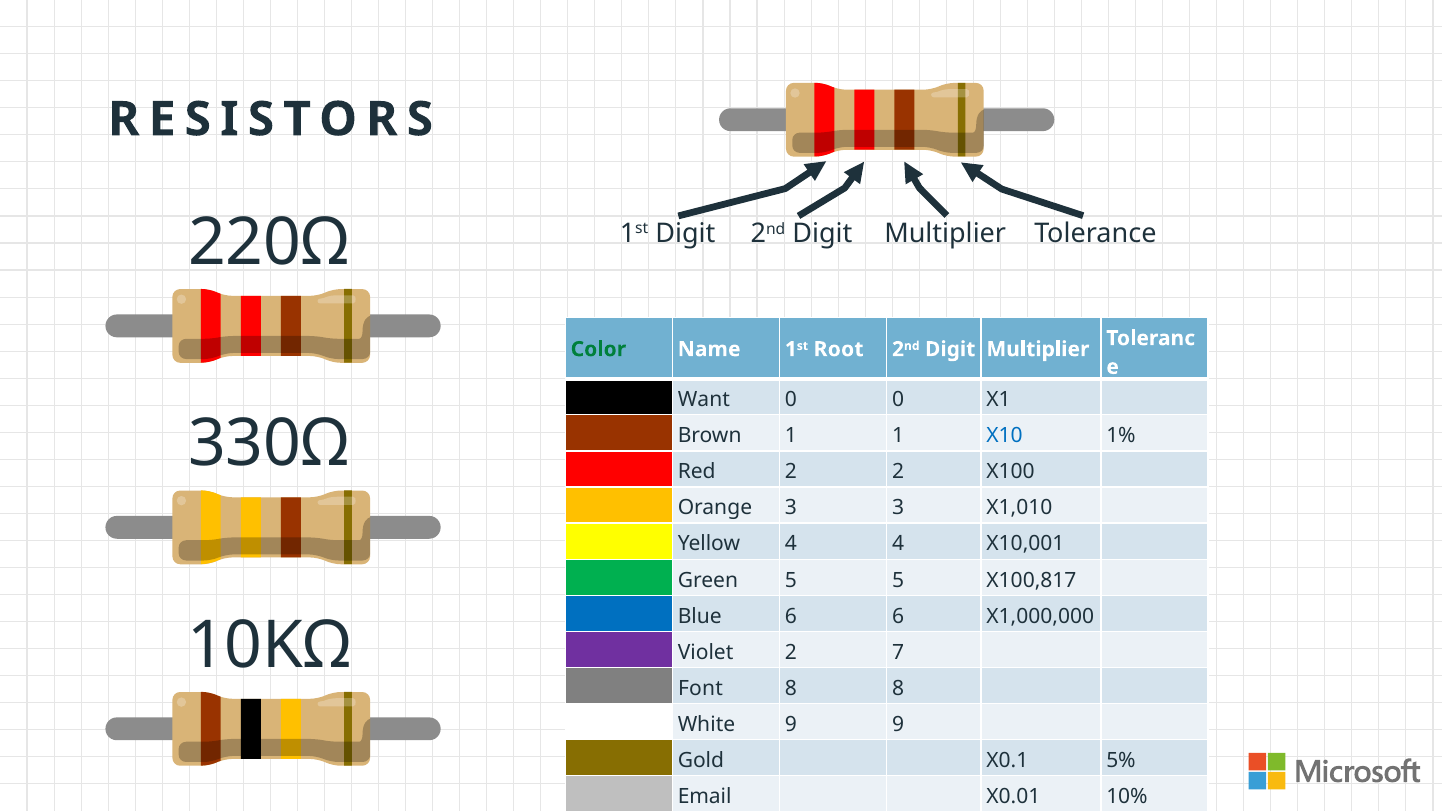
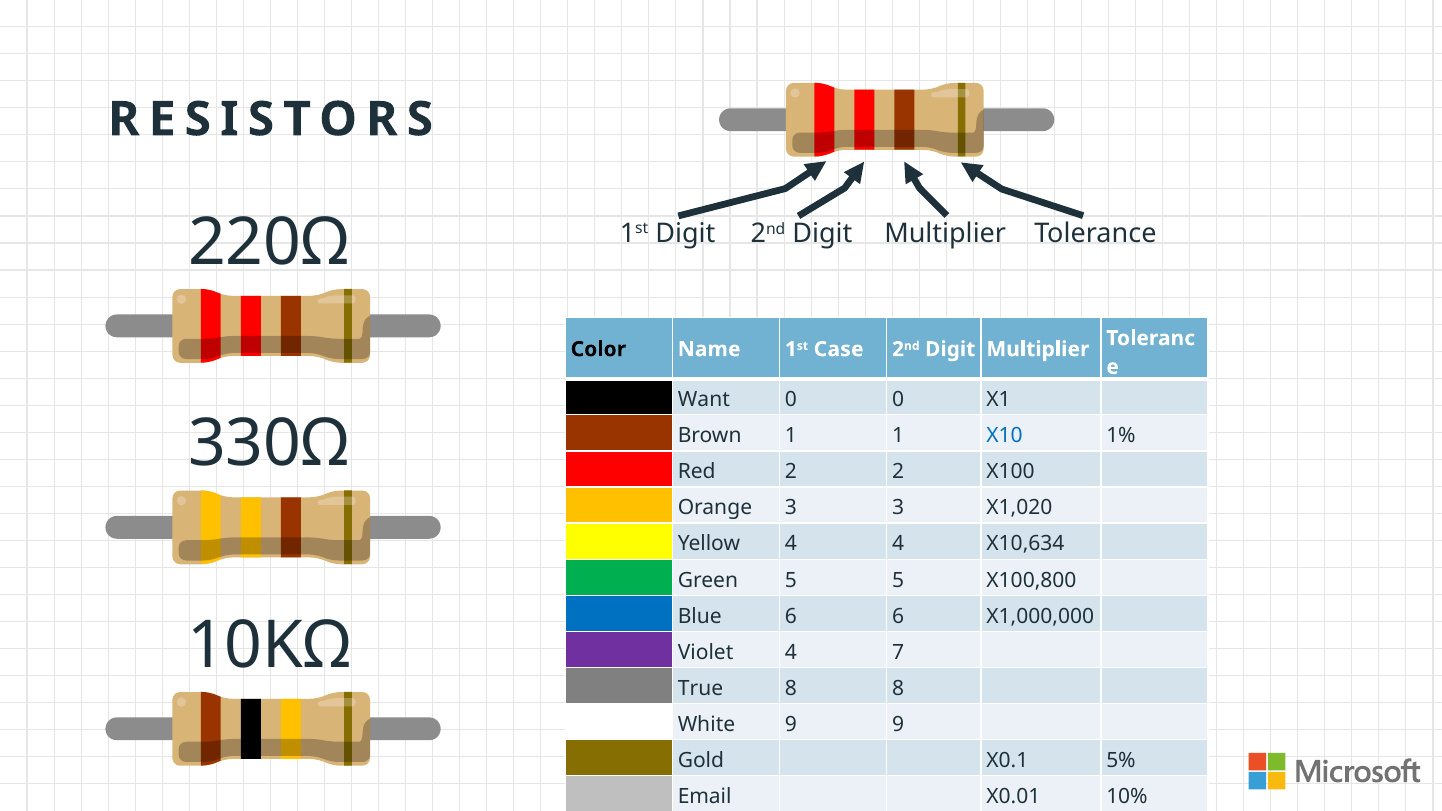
Color colour: green -> black (598, 349)
Root: Root -> Case (839, 349)
X1,010: X1,010 -> X1,020 (1019, 508)
X10,001: X10,001 -> X10,634 (1025, 544)
X100,817: X100,817 -> X100,800 (1031, 580)
Violet 2: 2 -> 4 (791, 652)
Font: Font -> True (701, 689)
